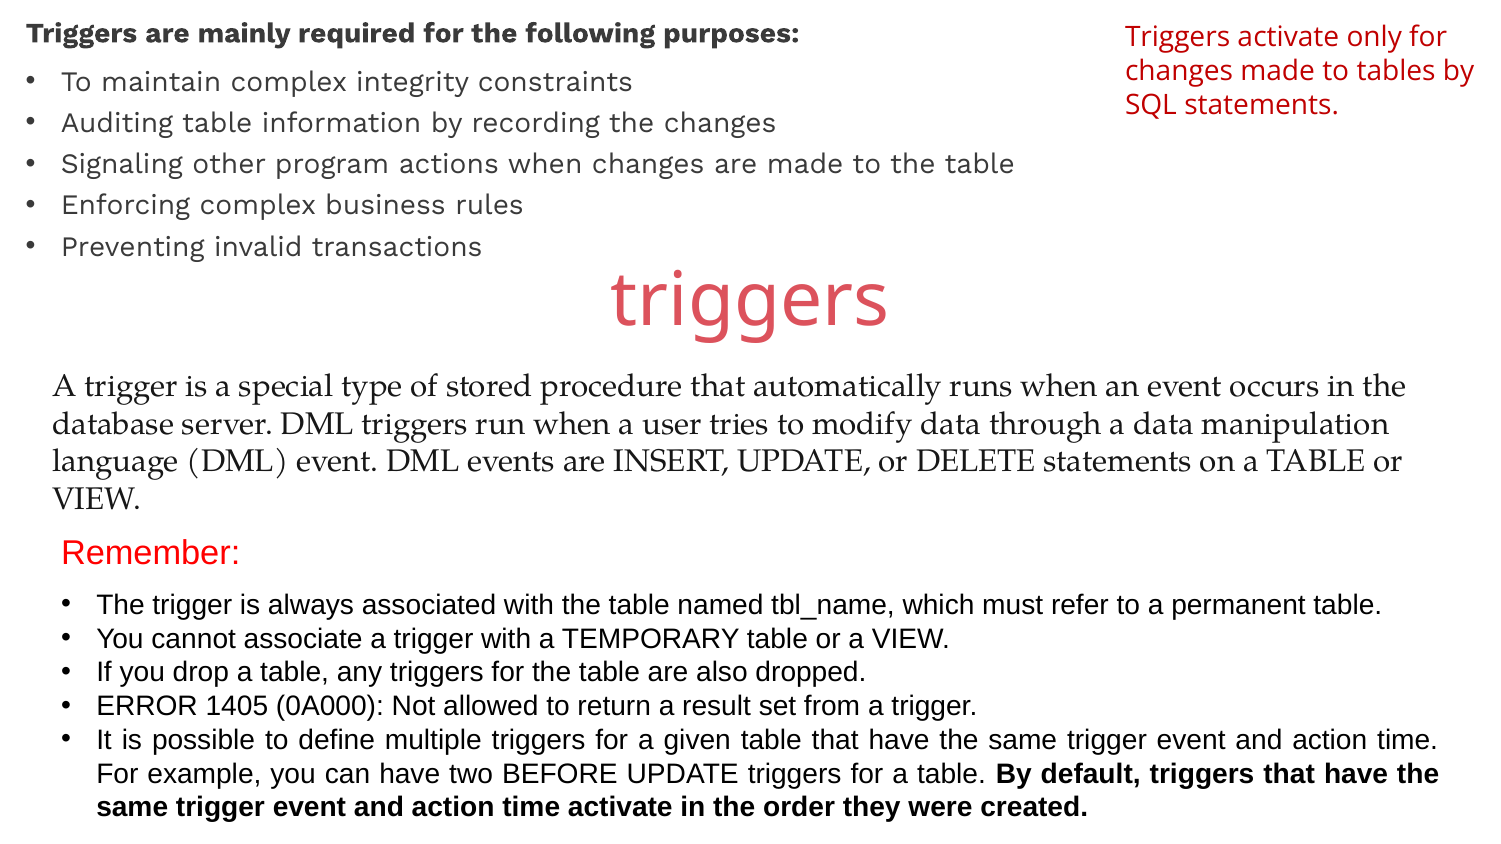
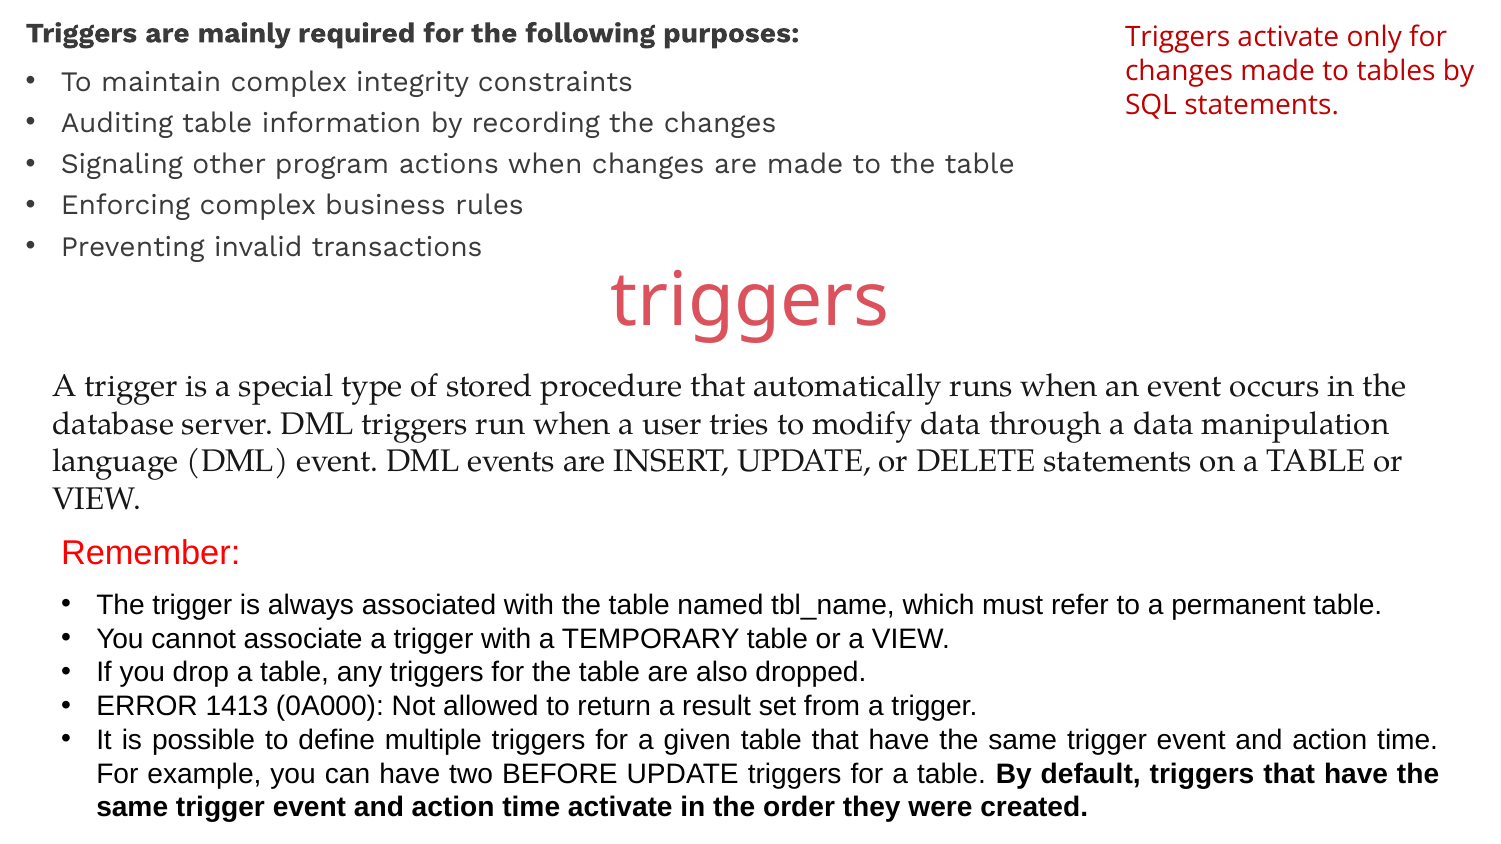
1405: 1405 -> 1413 (237, 707)
